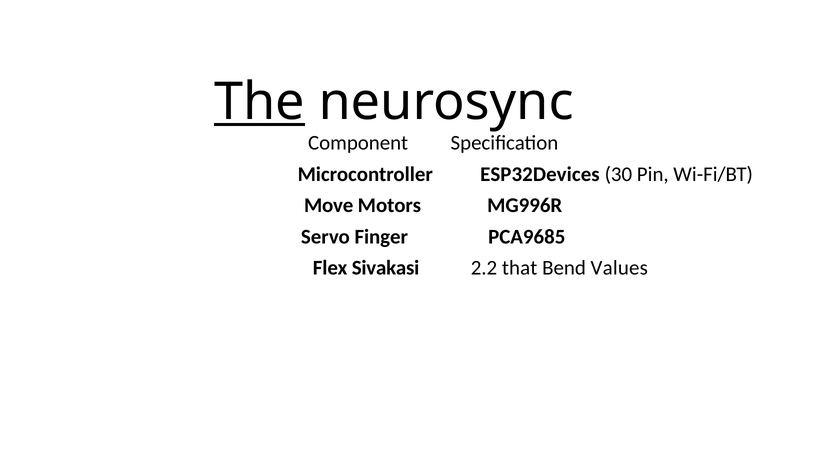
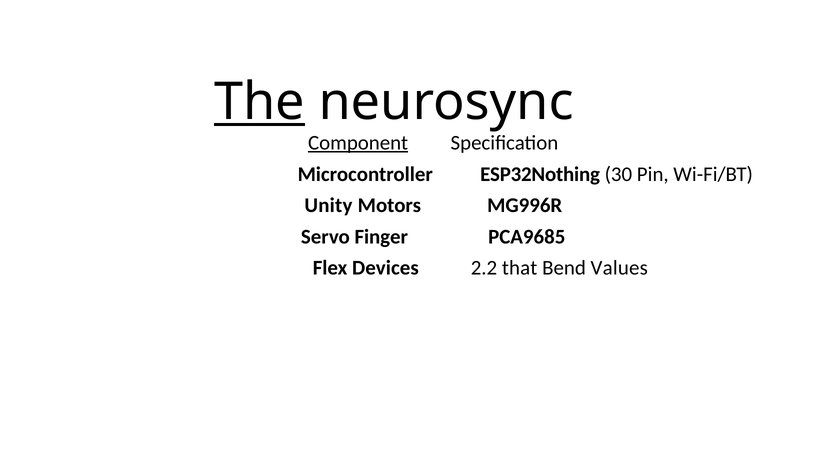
Component underline: none -> present (358, 143)
ESP32Devices: ESP32Devices -> ESP32Nothing (540, 174)
Move: Move -> Unity (328, 205)
Sivakasi: Sivakasi -> Devices (385, 268)
